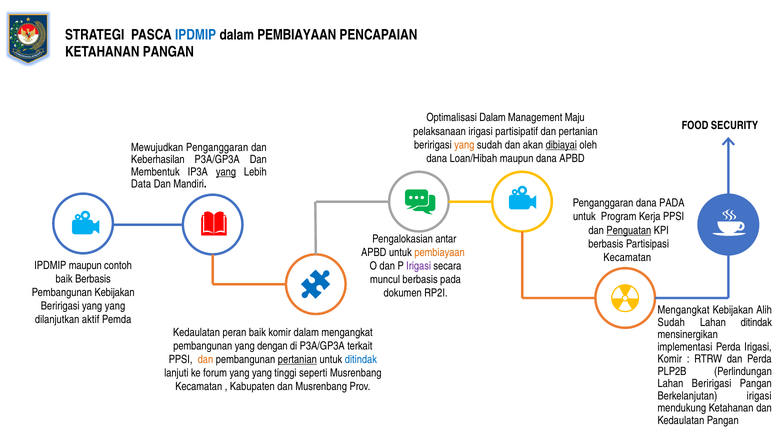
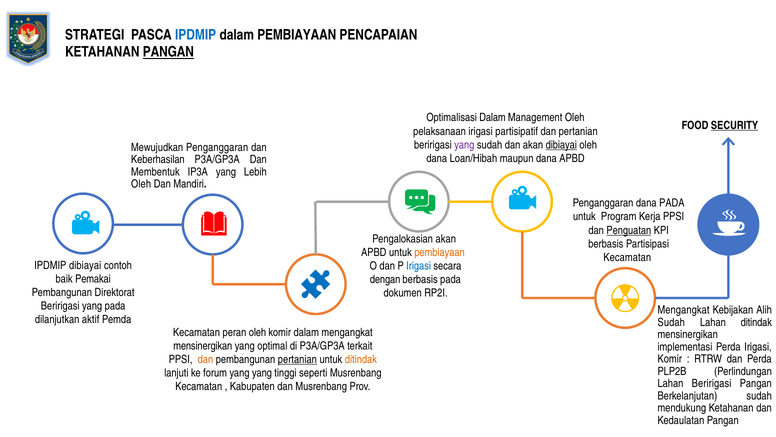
PANGAN underline: none -> present (168, 52)
Management Maju: Maju -> Oleh (575, 118)
SECURITY underline: none -> present (735, 125)
yang colour: orange -> purple (464, 145)
yang underline: present -> none (226, 172)
Data: Data -> Oleh (141, 184)
Pengalokasian antar: antar -> akan (446, 239)
IPDMIP maupun: maupun -> dibiayai (85, 265)
Irigasi colour: purple -> blue (419, 266)
baik Berbasis: Berbasis -> Pemakai (93, 279)
muncul: muncul -> dengan (385, 279)
Pembangunan Kebijakan: Kebijakan -> Direktorat (115, 292)
Beririgasi yang yang: yang -> pada (115, 306)
Kedaulatan: Kedaulatan -> Kecamatan (196, 332)
peran baik: baik -> oleh (257, 332)
pembangunan: pembangunan -> mensinergikan (203, 345)
dengan: dengan -> optimal (272, 345)
ditindak colour: blue -> orange (361, 359)
Berkelanjutan irigasi: irigasi -> sudah (759, 396)
